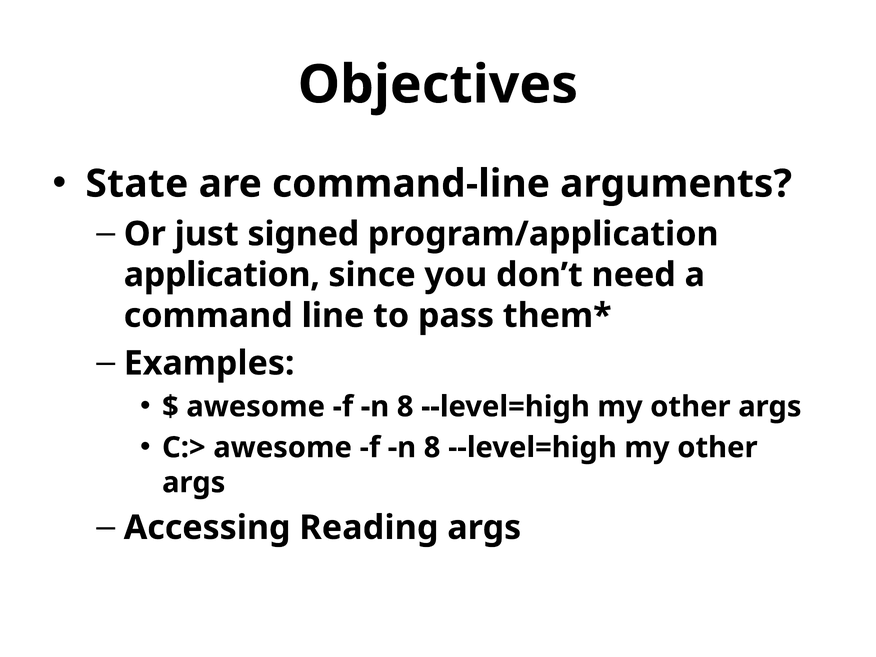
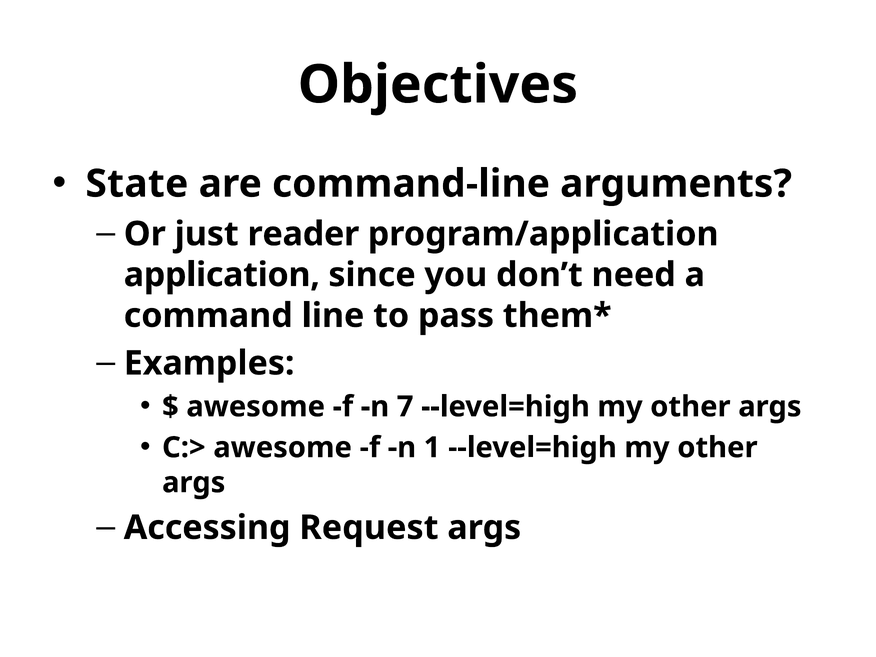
signed: signed -> reader (303, 234)
8: 8 -> 7 (405, 407)
8: 8 -> 1 (432, 448)
Reading: Reading -> Request (369, 528)
